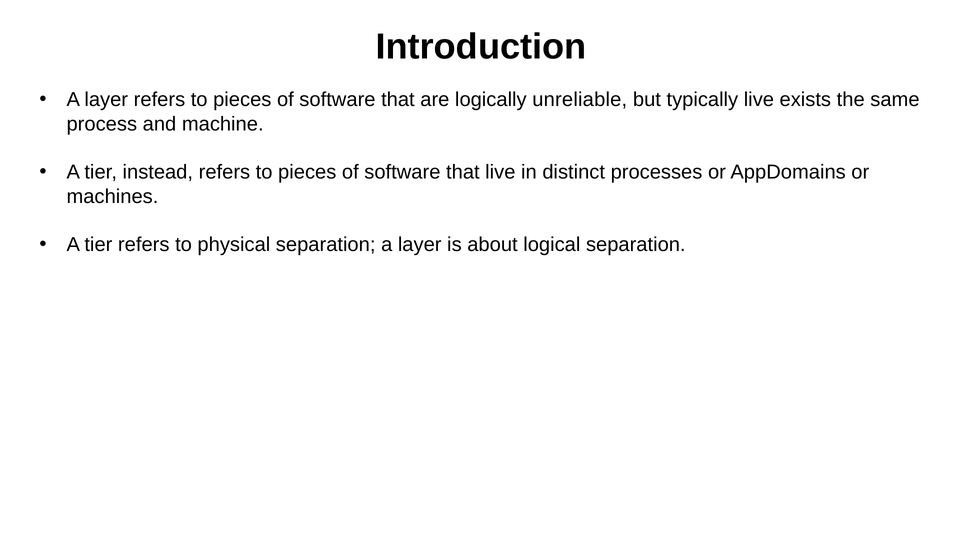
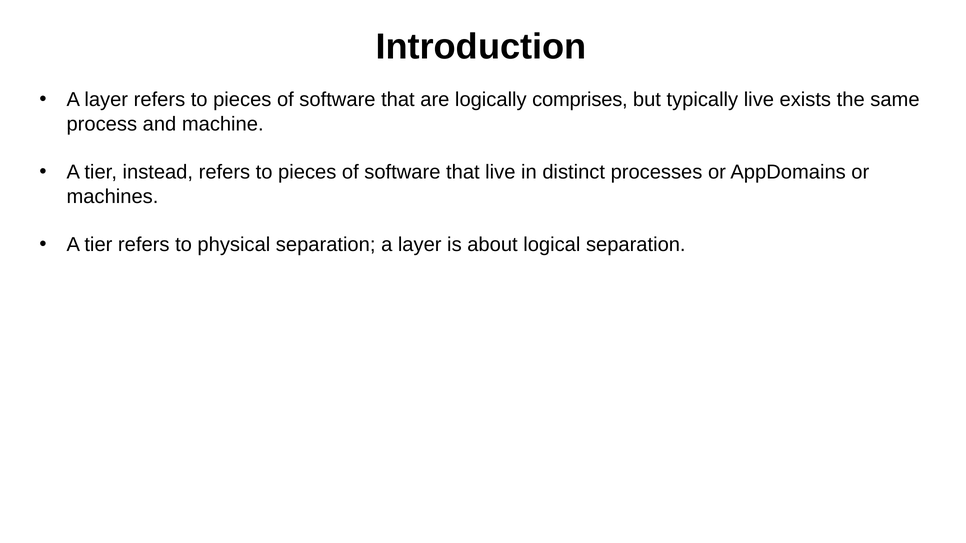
unreliable: unreliable -> comprises (580, 100)
